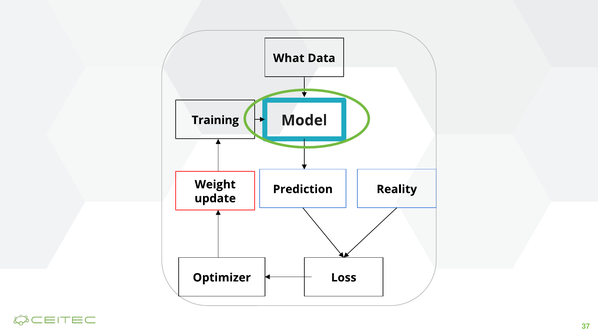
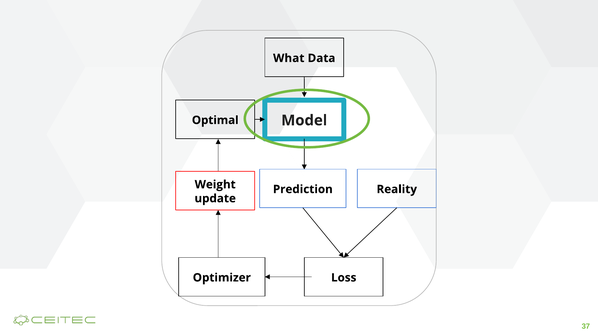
Training: Training -> Optimal (215, 120)
